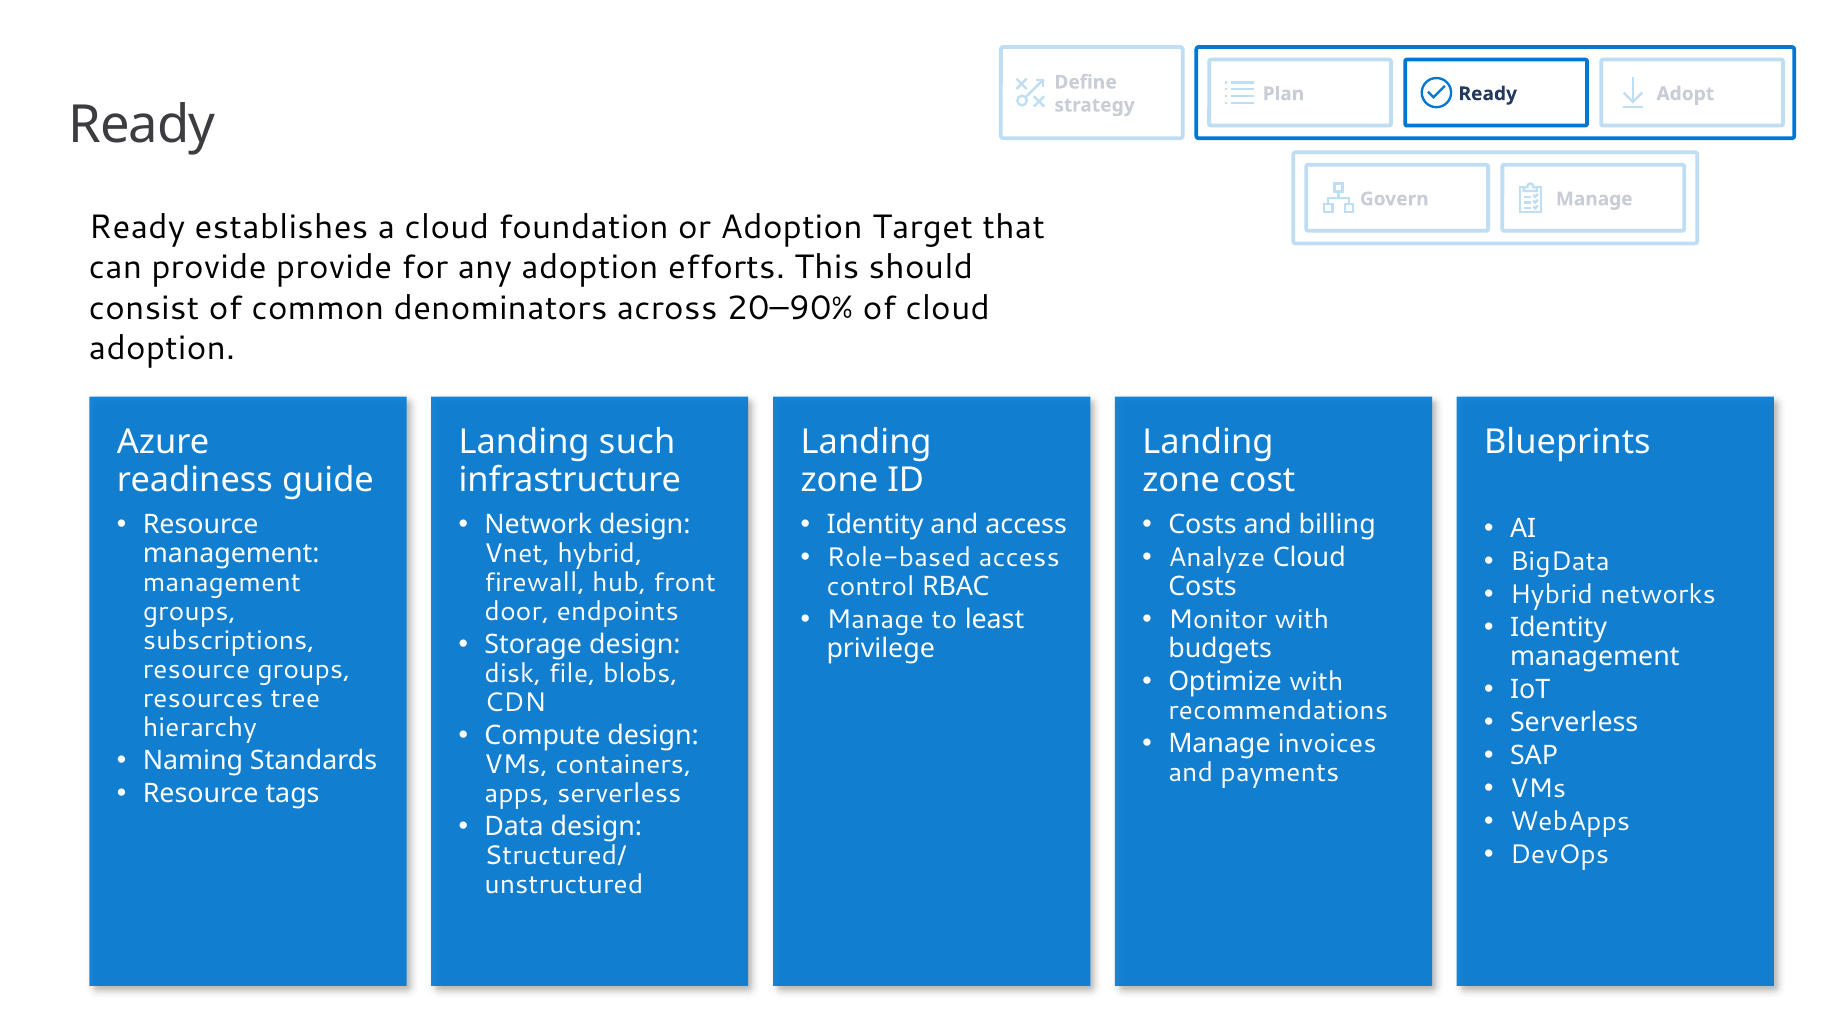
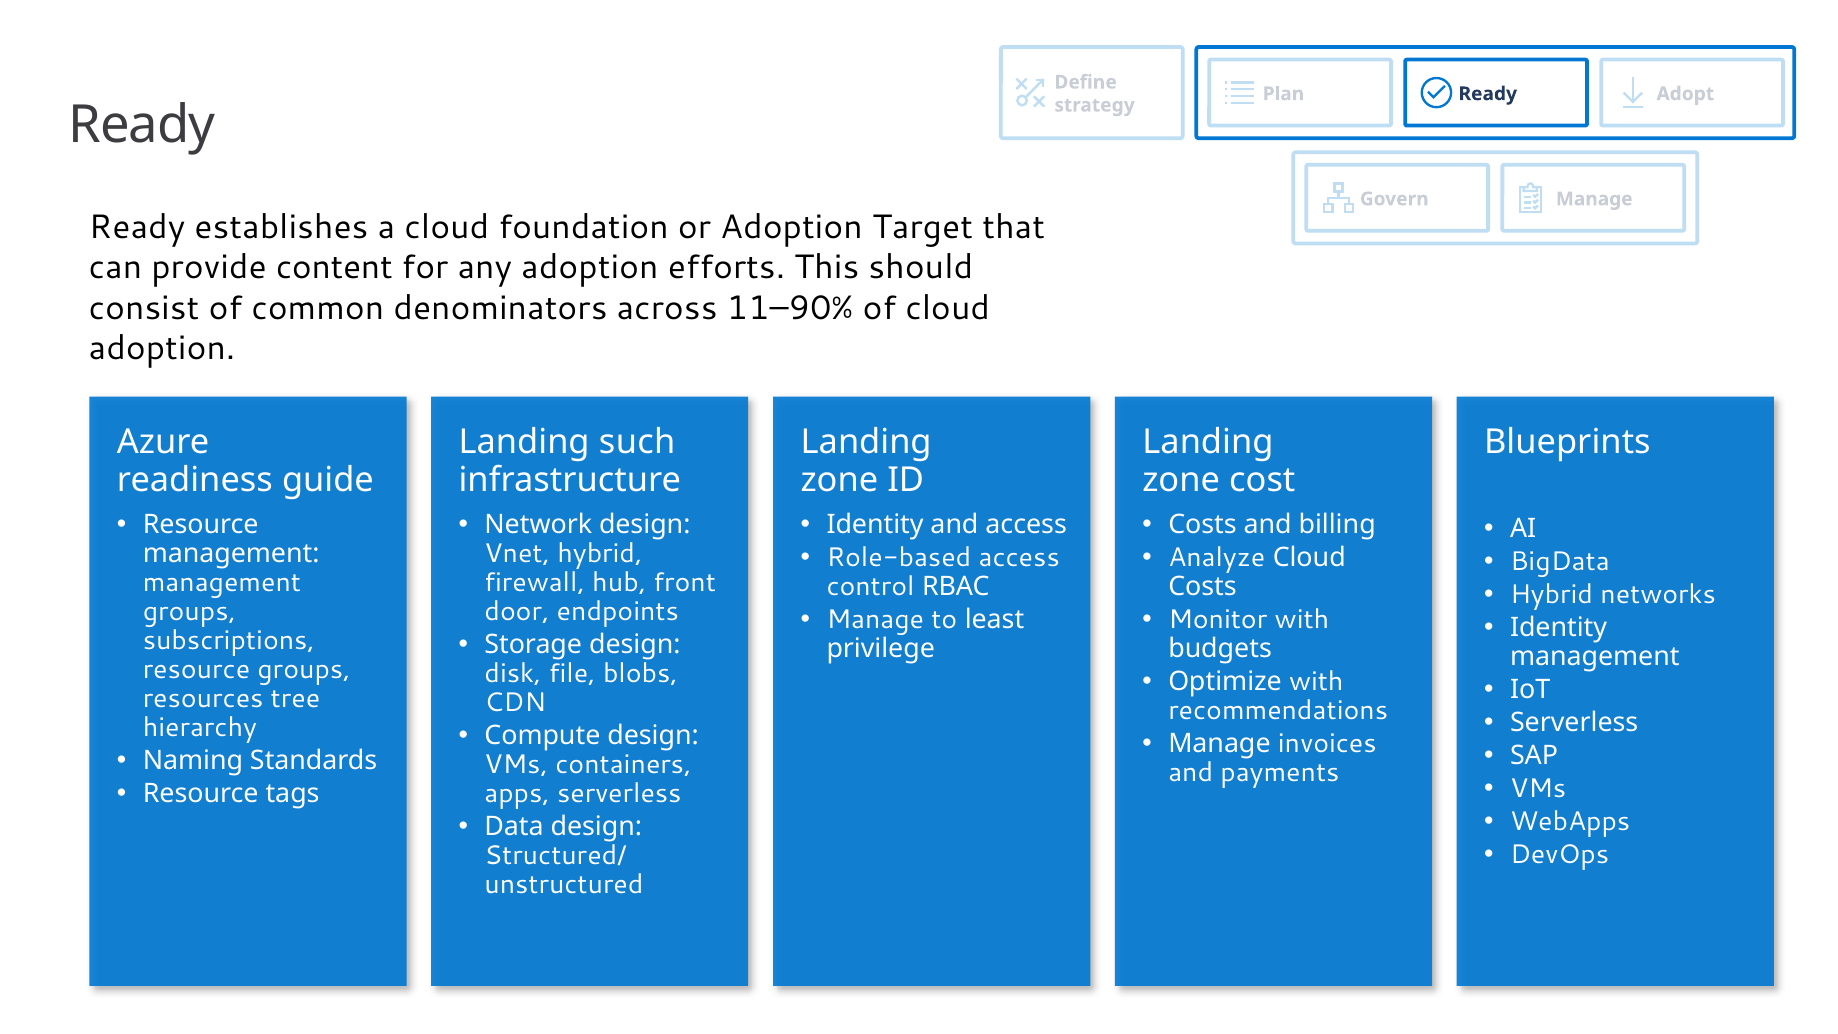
provide provide: provide -> content (334, 268)
20–90%: 20–90% -> 11–90% (790, 308)
